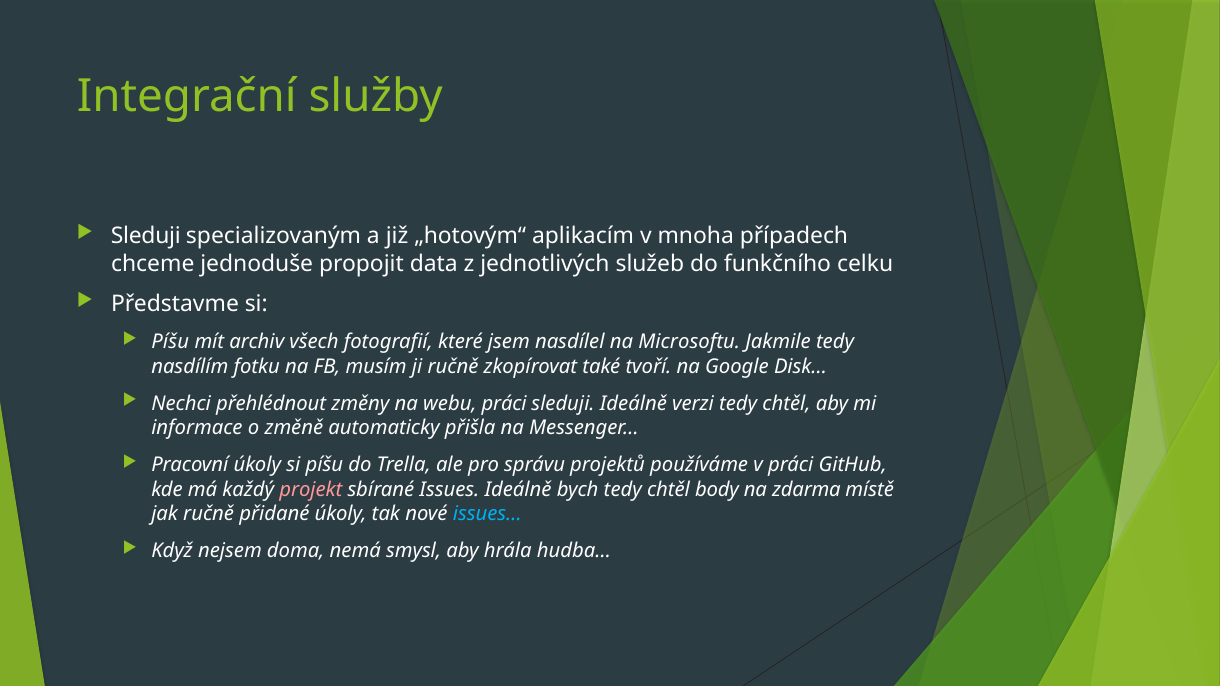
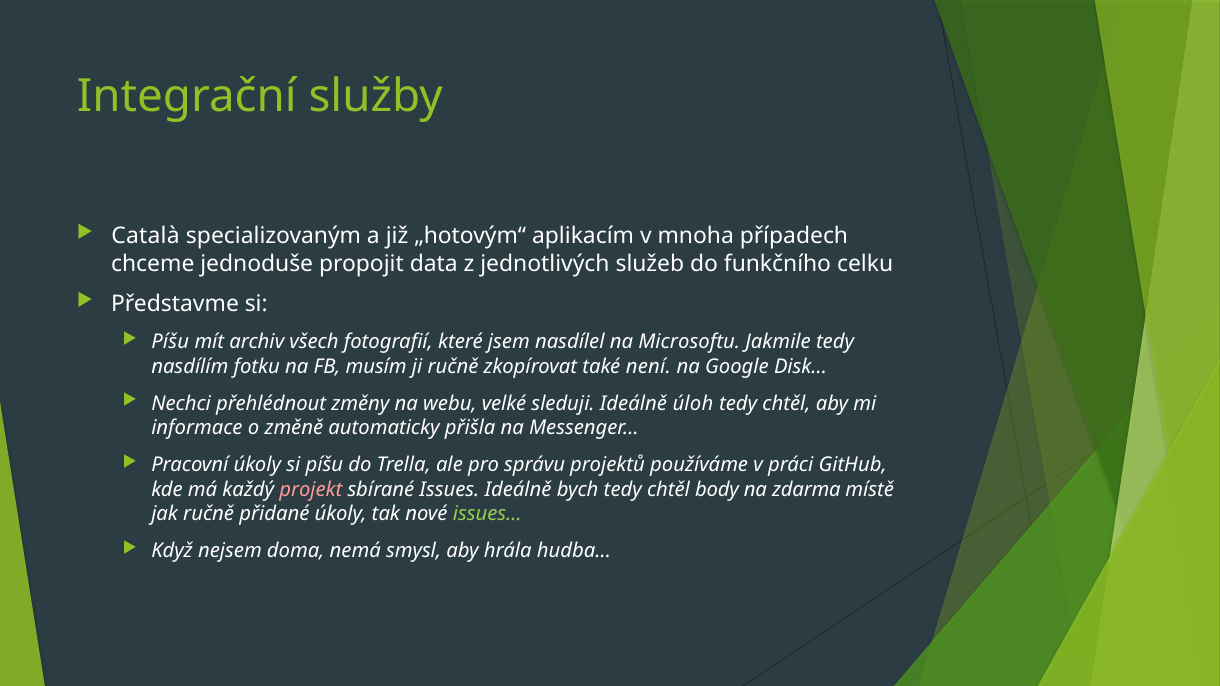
Sleduji: Sleduji -> Català (146, 236)
tvoří: tvoří -> není (648, 367)
webu práci: práci -> velké (504, 404)
verzi: verzi -> úloh (693, 404)
issues… colour: light blue -> light green (487, 514)
